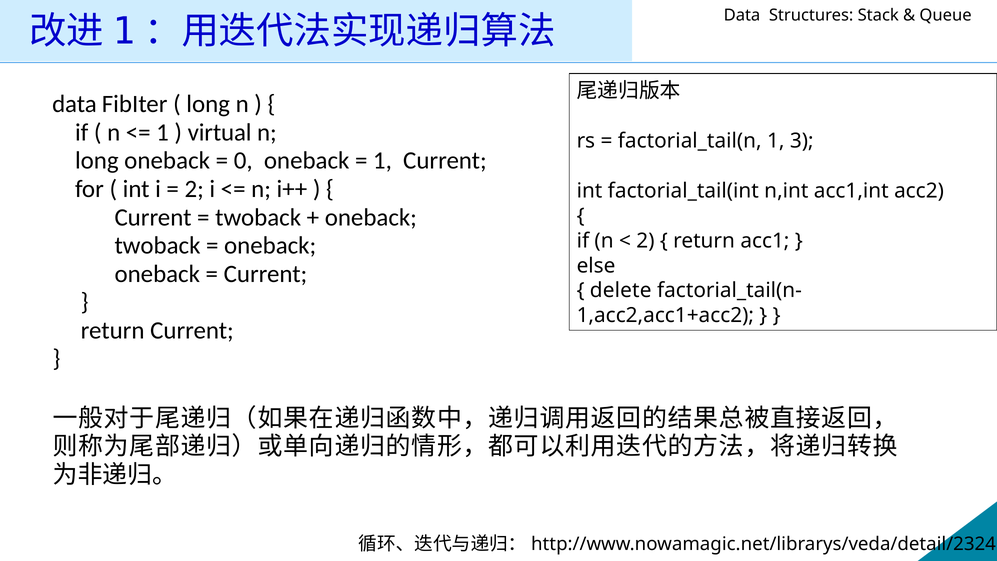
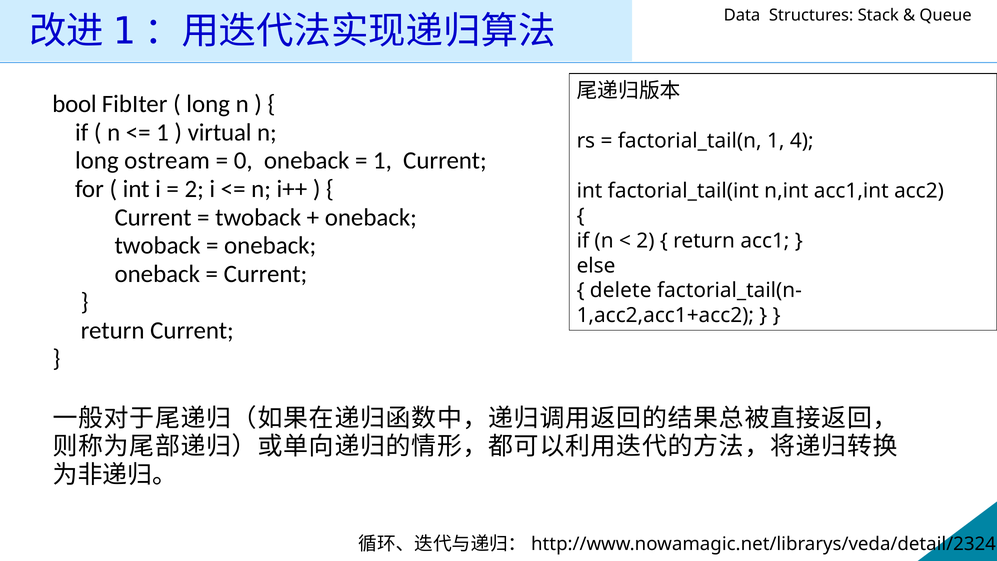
data: data -> bool (75, 104)
3: 3 -> 4 (802, 141)
long oneback: oneback -> ostream (167, 161)
